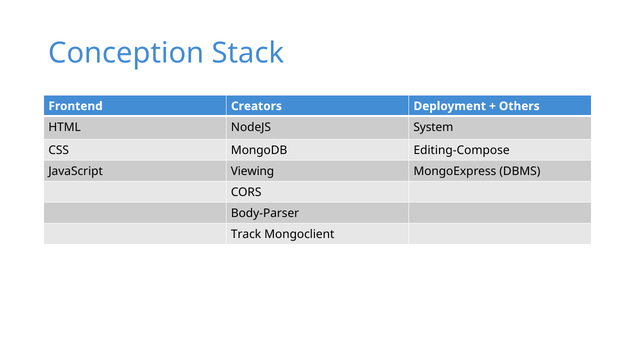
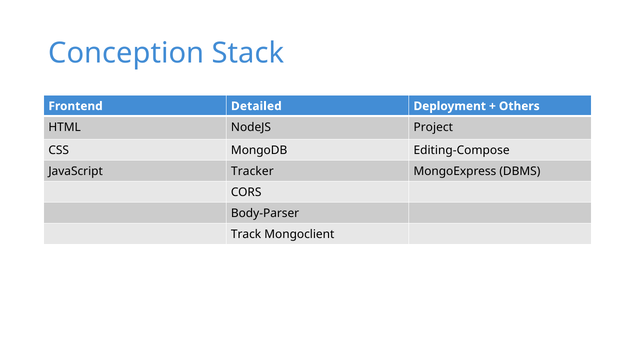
Creators: Creators -> Detailed (256, 106)
System: System -> Project (433, 127)
Viewing: Viewing -> Tracker (252, 171)
